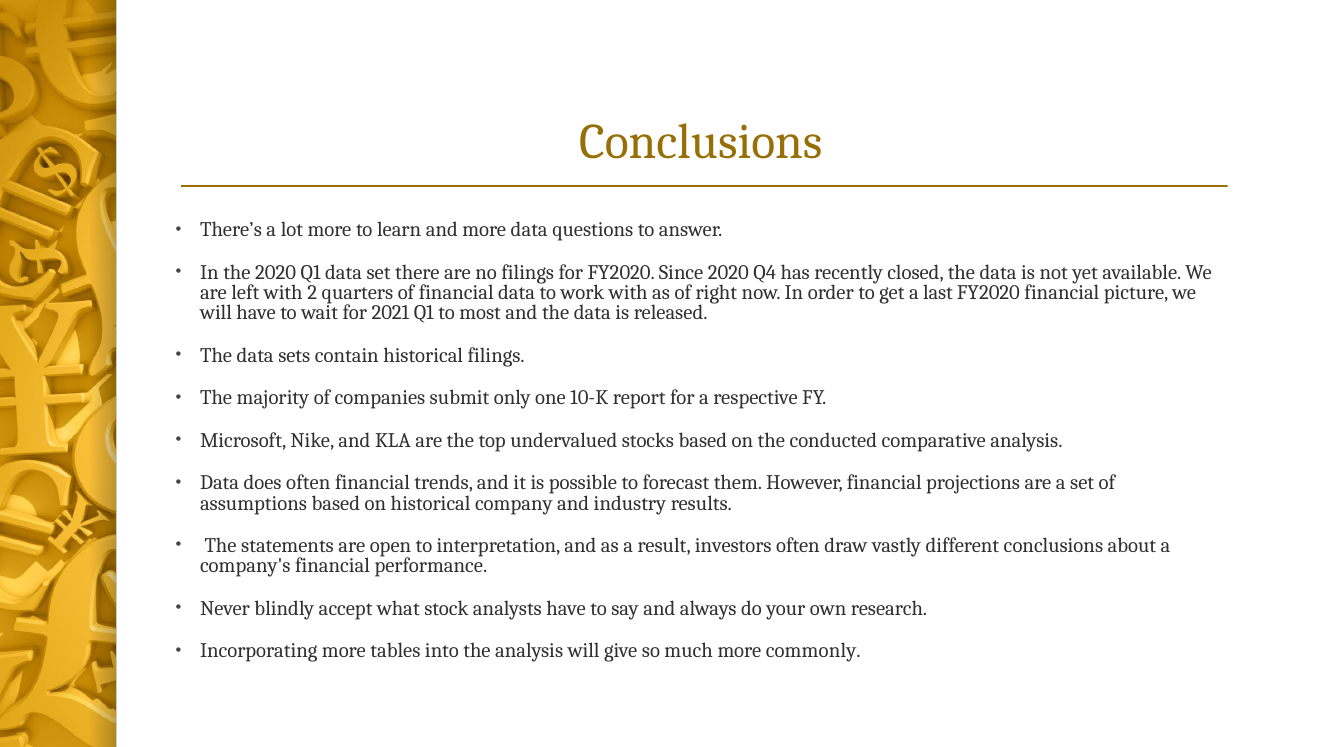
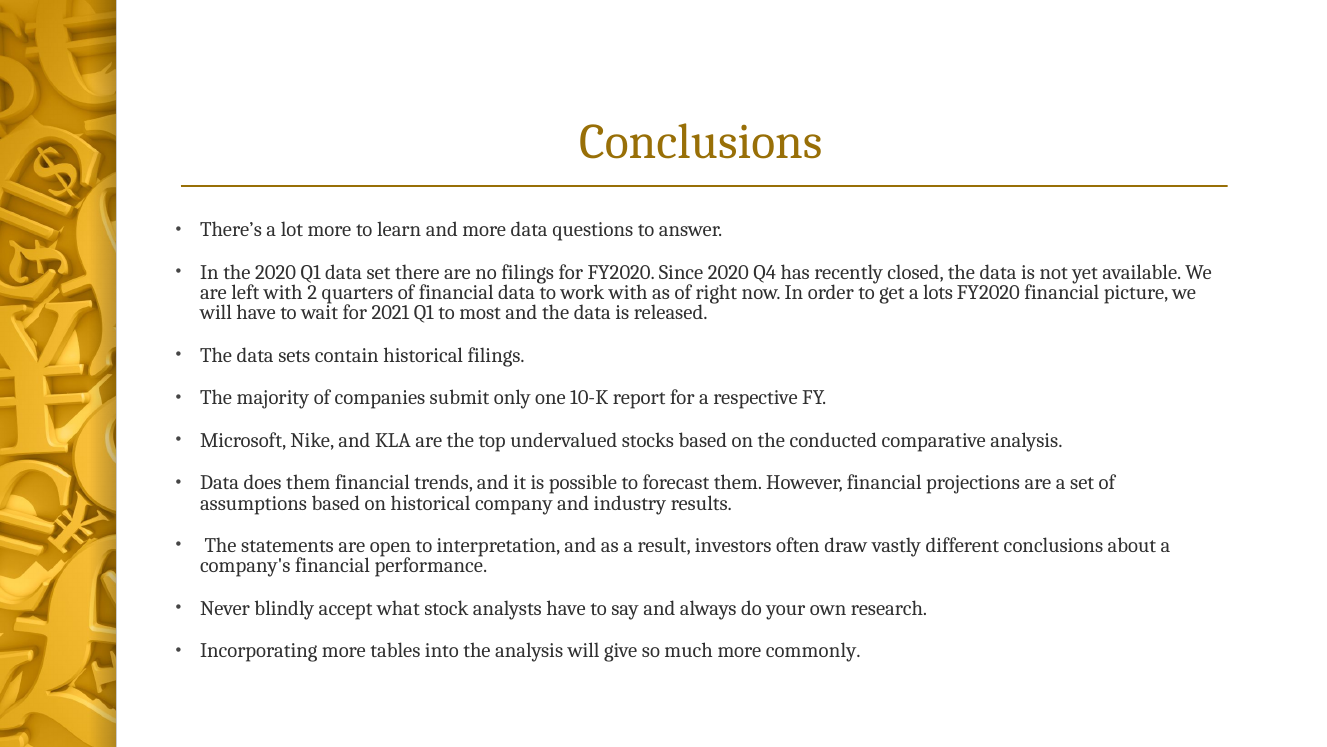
last: last -> lots (938, 293)
does often: often -> them (308, 483)
